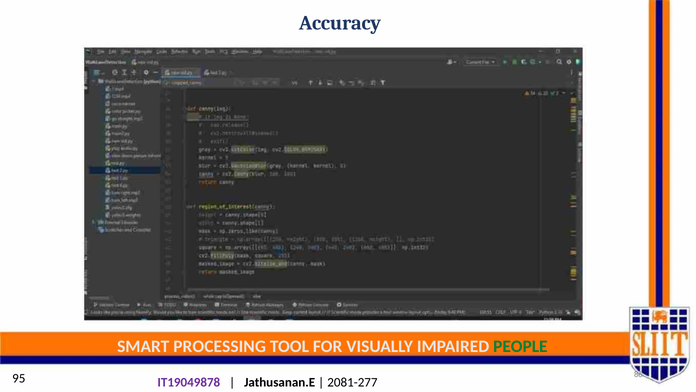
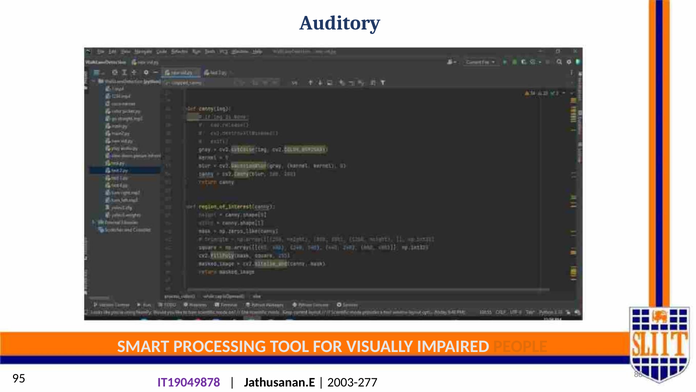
Accuracy: Accuracy -> Auditory (340, 23)
PEOPLE colour: green -> orange (520, 346)
2081-277: 2081-277 -> 2003-277 (352, 382)
